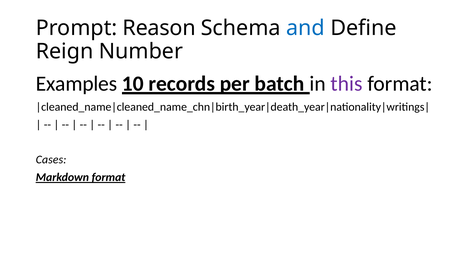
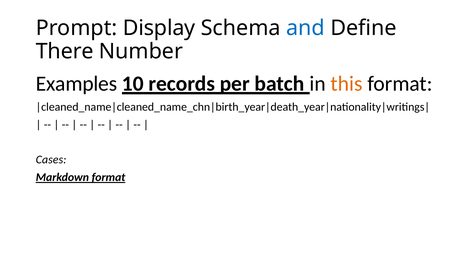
Reason: Reason -> Display (159, 28)
Reign: Reign -> There (65, 51)
this colour: purple -> orange (347, 84)
